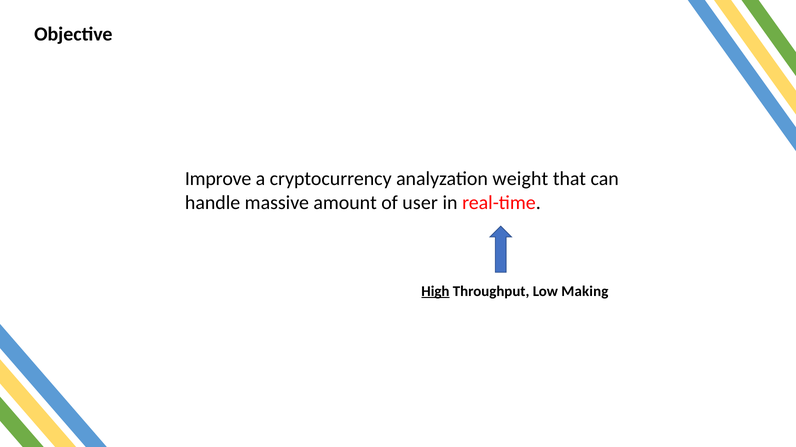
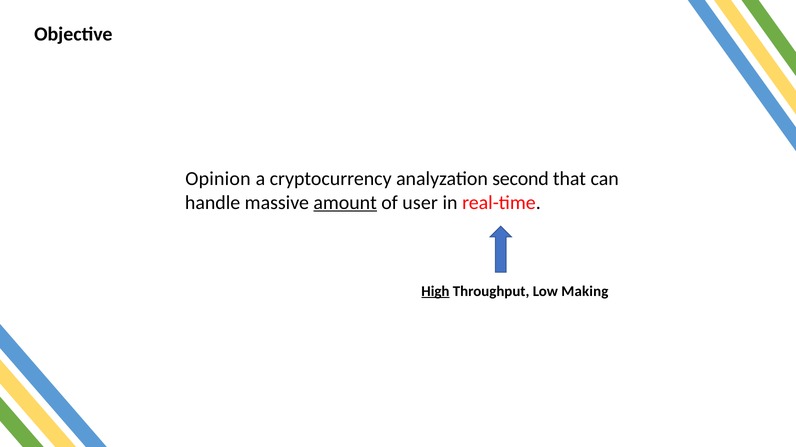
Improve: Improve -> Opinion (218, 179)
weight: weight -> second (521, 179)
amount underline: none -> present (345, 203)
